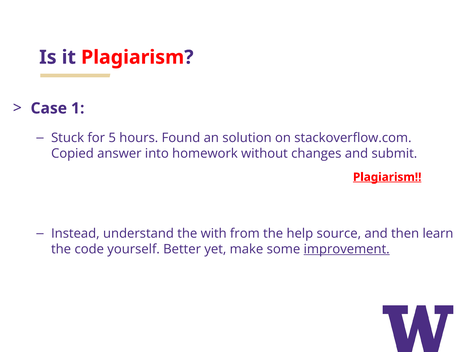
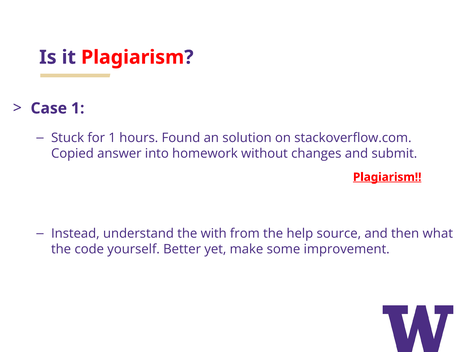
for 5: 5 -> 1 (112, 138)
learn: learn -> what (438, 234)
improvement underline: present -> none (347, 250)
